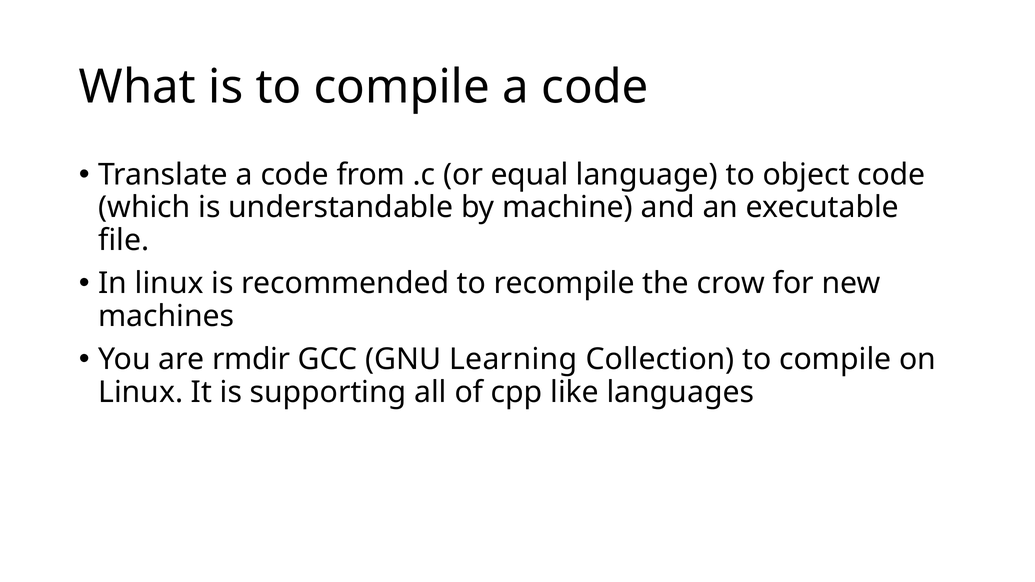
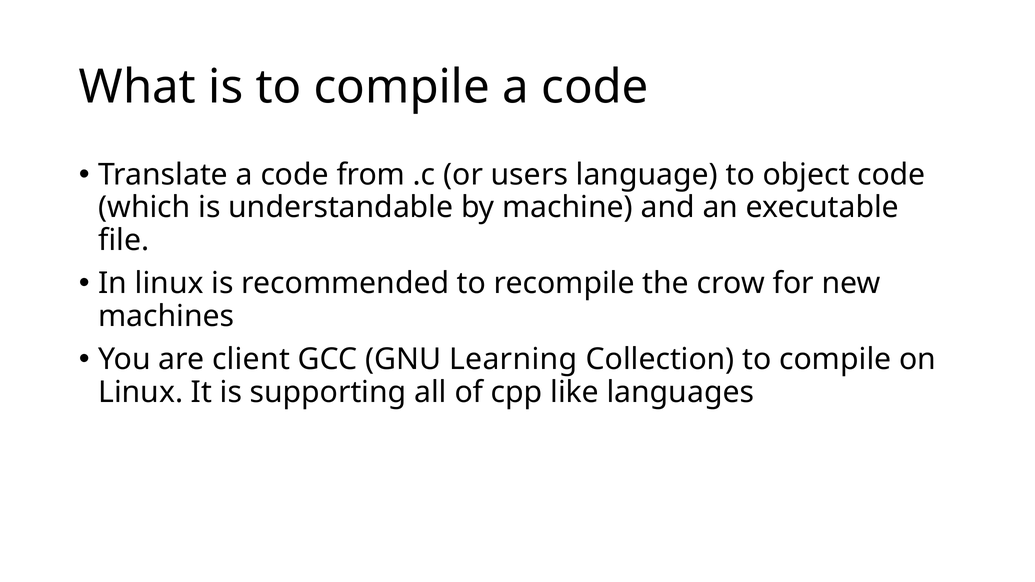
equal: equal -> users (529, 175)
rmdir: rmdir -> client (251, 360)
